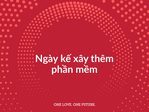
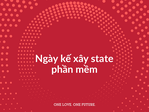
thêm: thêm -> state (102, 59)
